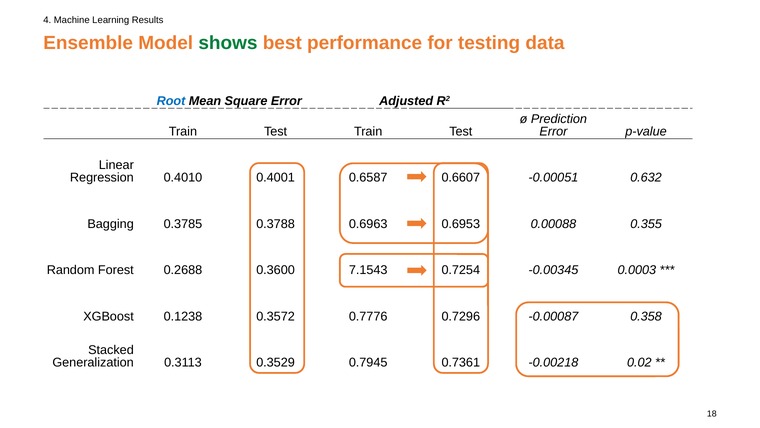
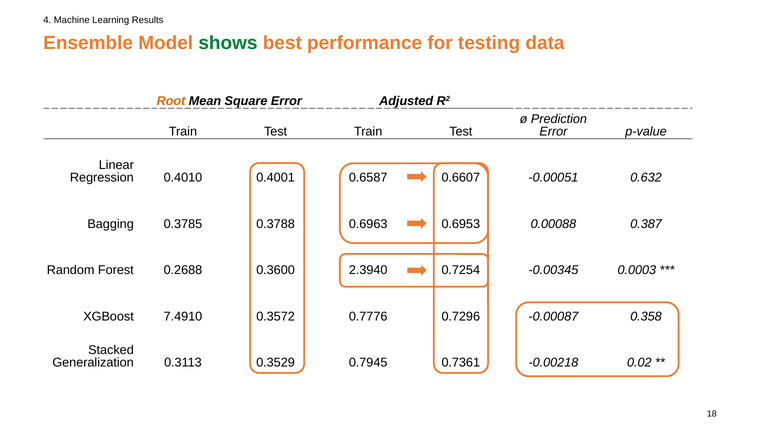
Root colour: blue -> orange (171, 101)
0.355: 0.355 -> 0.387 (646, 224)
7.1543: 7.1543 -> 2.3940 (368, 270)
0.1238: 0.1238 -> 7.4910 (183, 316)
